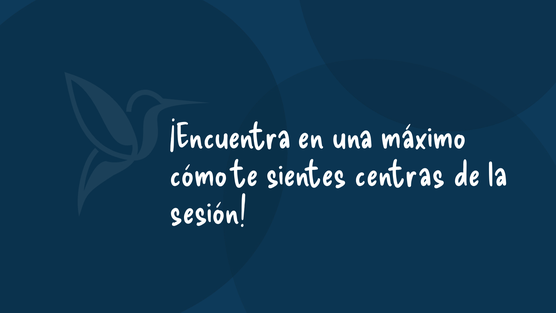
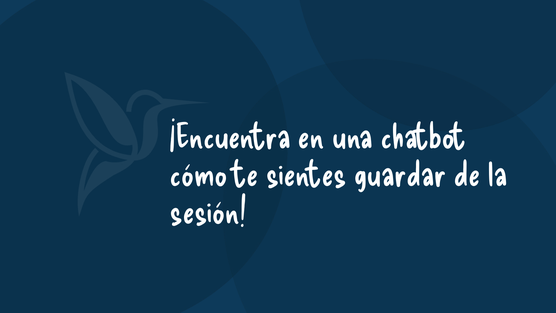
máximo: máximo -> chatbot (423, 137)
centras: centras -> guardar (400, 175)
